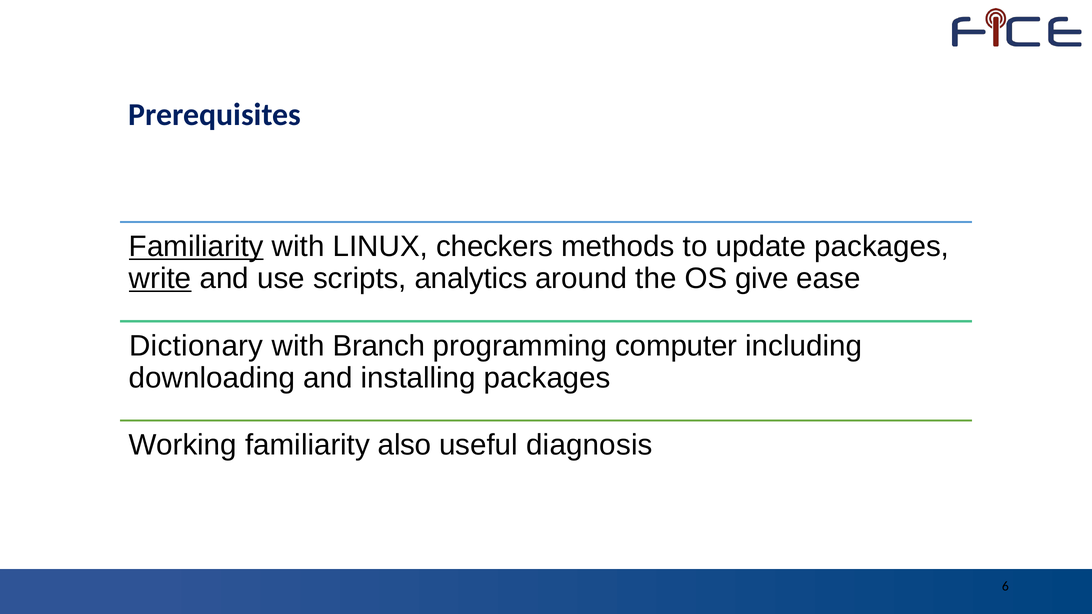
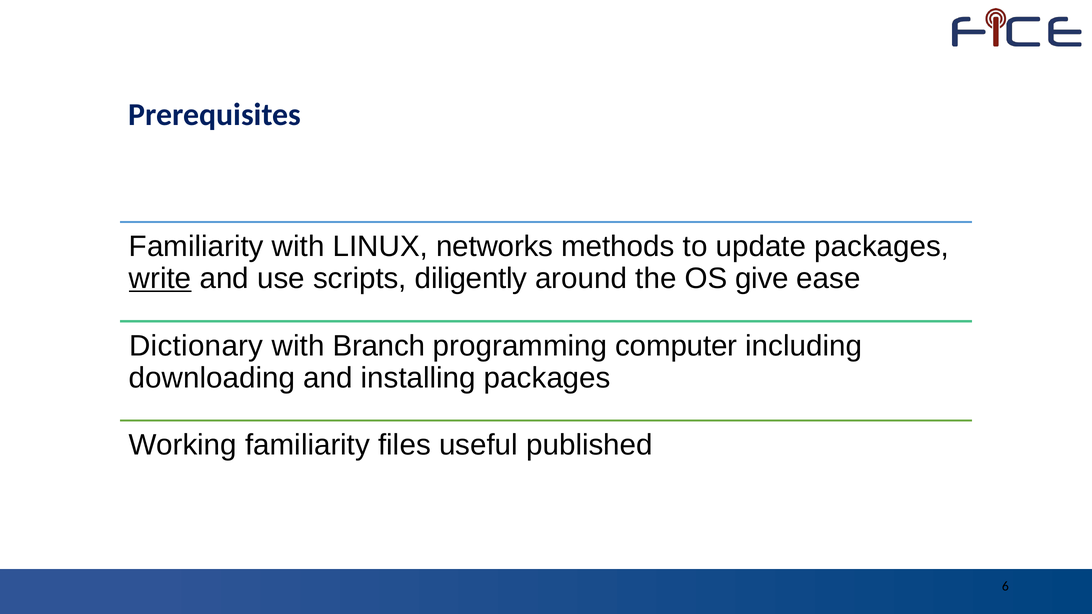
Familiarity underline: present -> none (196, 247)
checkers: checkers -> networks (495, 247)
analytics: analytics -> diligently (471, 279)
also: also -> files (404, 445)
diagnosis: diagnosis -> published (589, 445)
